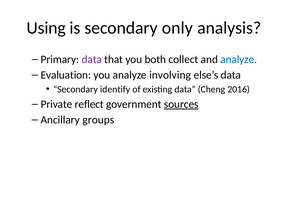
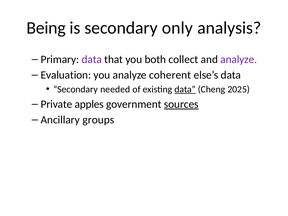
Using: Using -> Being (46, 28)
analyze colour: blue -> purple (239, 59)
involving: involving -> coherent (170, 75)
identify: identify -> needed (115, 89)
data underline: none -> present (185, 89)
2016: 2016 -> 2025 (239, 89)
reflect: reflect -> apples (89, 104)
